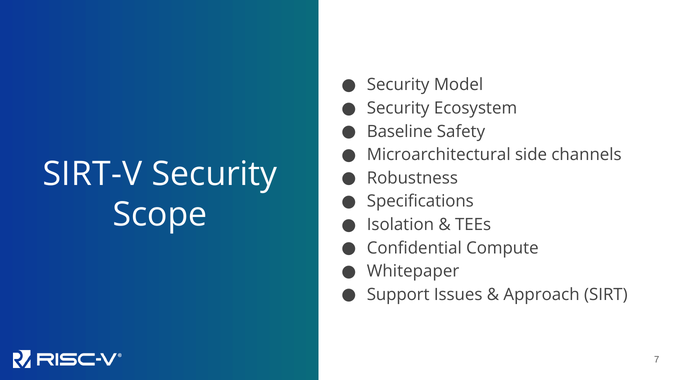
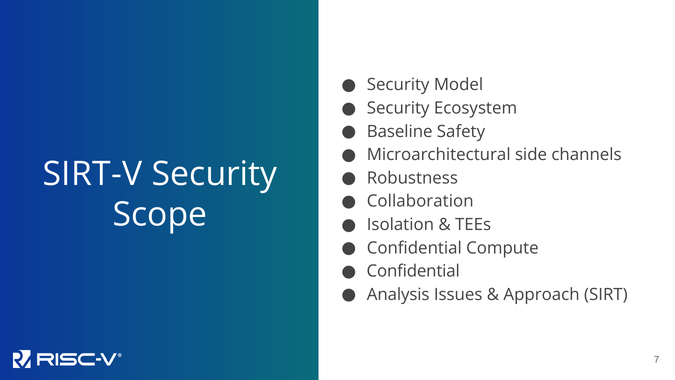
Specifications: Specifications -> Collaboration (420, 201)
Whitepaper: Whitepaper -> Confidential (413, 271)
Support: Support -> Analysis (398, 294)
